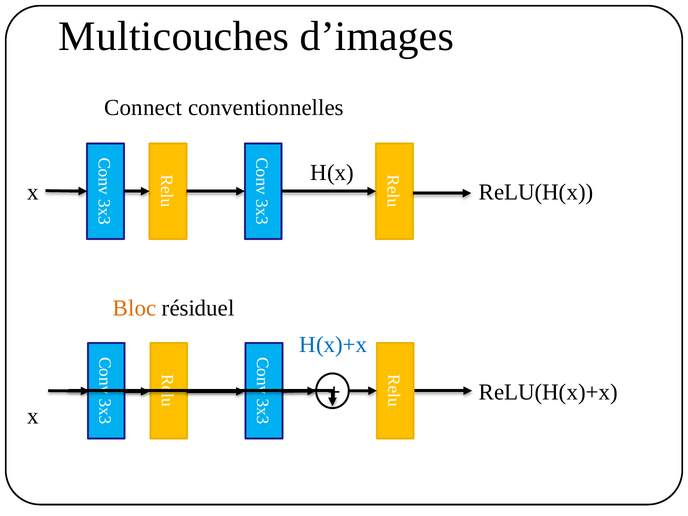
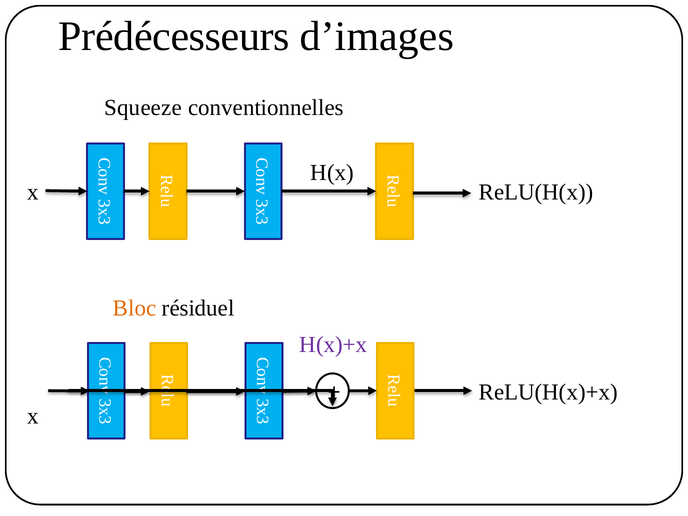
Multicouches: Multicouches -> Prédécesseurs (174, 37)
Connect: Connect -> Squeeze (143, 108)
H(x)+x colour: blue -> purple (333, 345)
